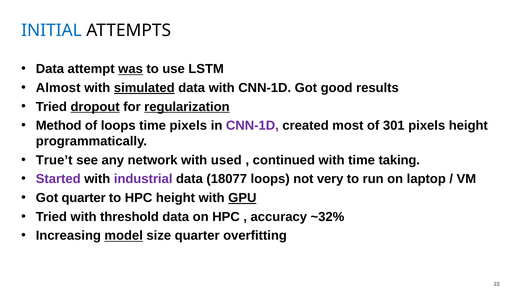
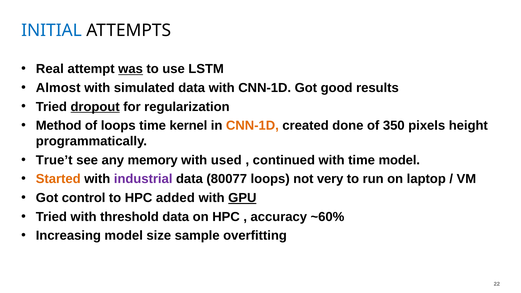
Data: Data -> Real (50, 69)
simulated underline: present -> none (144, 88)
regularization underline: present -> none (187, 107)
time pixels: pixels -> kernel (188, 126)
CNN-1D colour: purple -> orange (252, 126)
most: most -> done (348, 126)
301: 301 -> 350 (394, 126)
network: network -> memory (153, 160)
time taking: taking -> model (399, 160)
Started colour: purple -> orange (58, 179)
18077: 18077 -> 80077 (227, 179)
Got quarter: quarter -> control (84, 198)
HPC height: height -> added (175, 198)
~32%: ~32% -> ~60% (327, 217)
model underline: present -> none (124, 236)
size quarter: quarter -> sample (197, 236)
